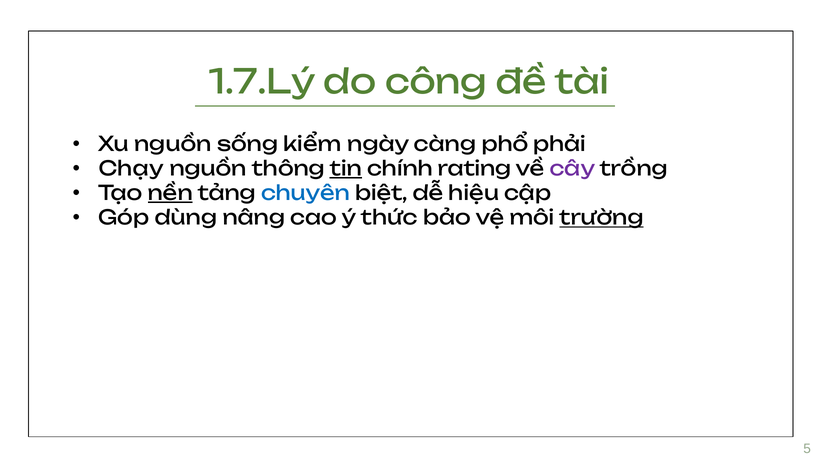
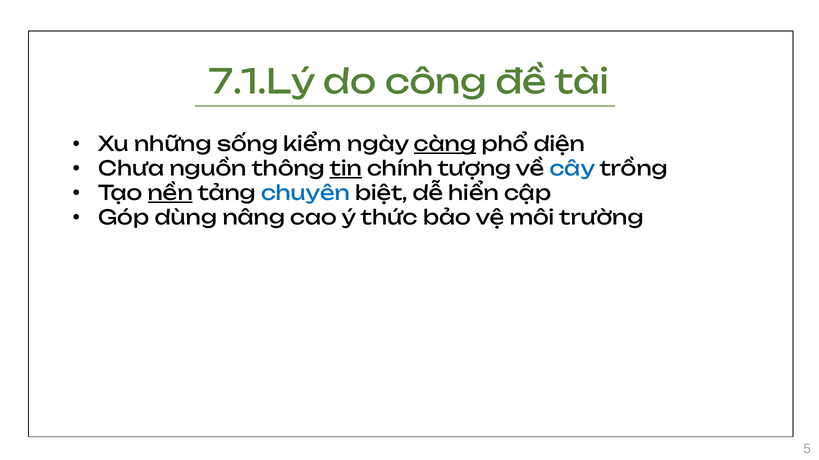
1.7.Lý: 1.7.Lý -> 7.1.Lý (263, 83)
Xu nguồn: nguồn -> những (173, 145)
càng underline: none -> present (445, 145)
phải: phải -> diện (559, 145)
Chạy: Chạy -> Chưa (131, 169)
rating: rating -> tượng (474, 169)
cây colour: purple -> blue (572, 169)
hiệu: hiệu -> hiển (474, 194)
trường underline: present -> none (601, 218)
